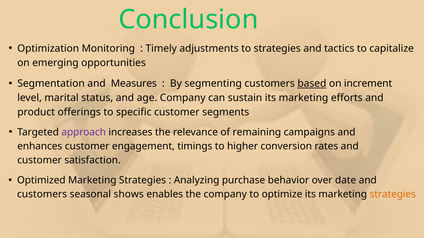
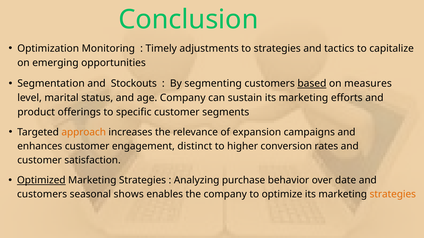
Measures: Measures -> Stockouts (134, 84)
increment: increment -> measures (368, 84)
approach colour: purple -> orange (84, 132)
remaining: remaining -> expansion (257, 132)
timings: timings -> distinct (195, 146)
Optimized underline: none -> present (41, 181)
